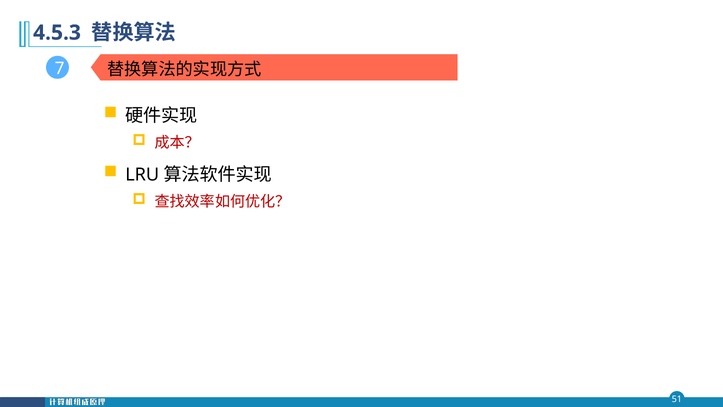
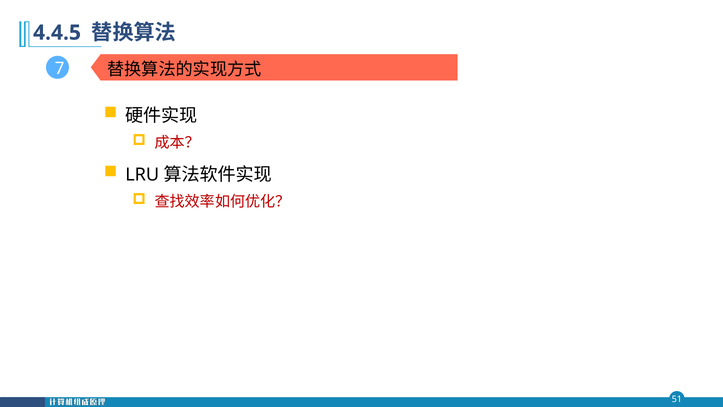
4.5.3: 4.5.3 -> 4.4.5 (57, 33)
